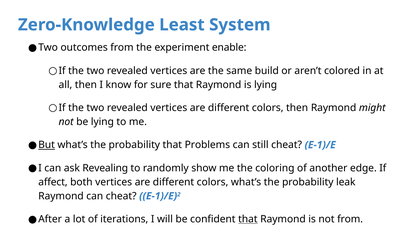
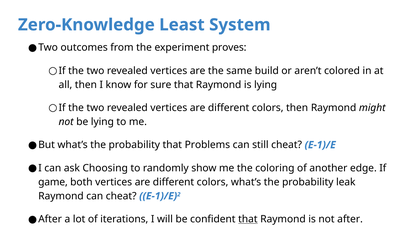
enable: enable -> proves (229, 48)
But underline: present -> none (47, 145)
Revealing: Revealing -> Choosing (105, 168)
affect: affect -> game (53, 182)
not from: from -> after (350, 219)
